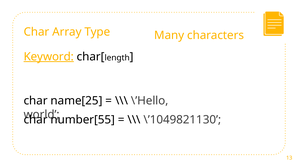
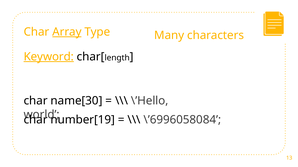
Array underline: none -> present (67, 32)
name[25: name[25 -> name[30 (77, 101)
number[55: number[55 -> number[19 (83, 120)
\’1049821130: \’1049821130 -> \’6996058084 (182, 120)
